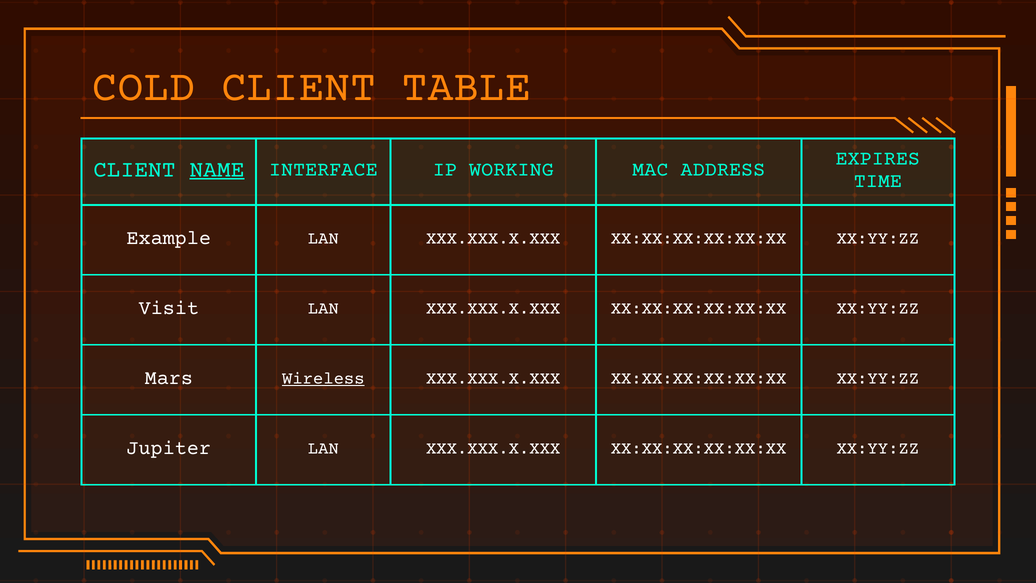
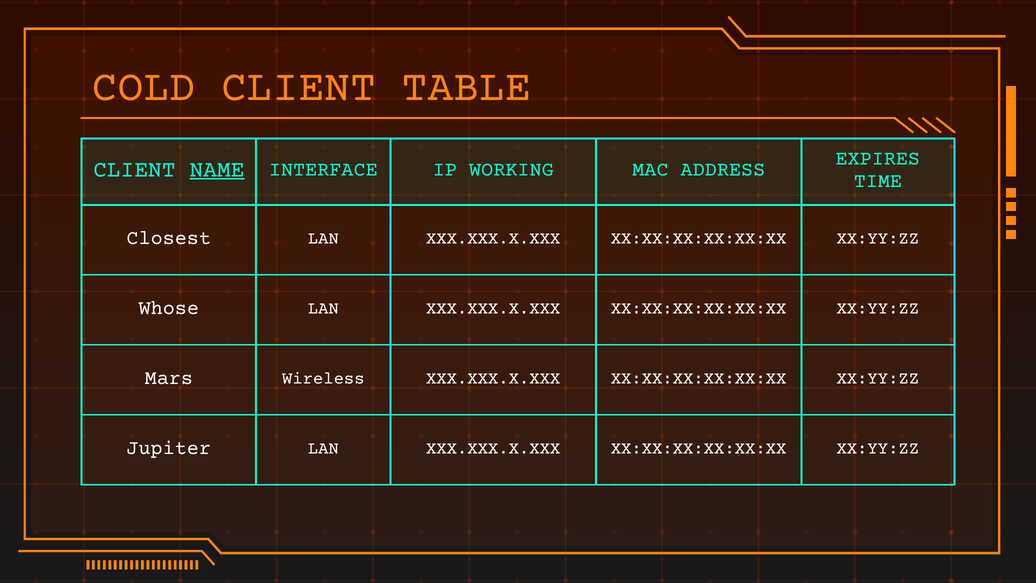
Example: Example -> Closest (169, 237)
Visit: Visit -> Whose (169, 307)
Wireless underline: present -> none (323, 378)
